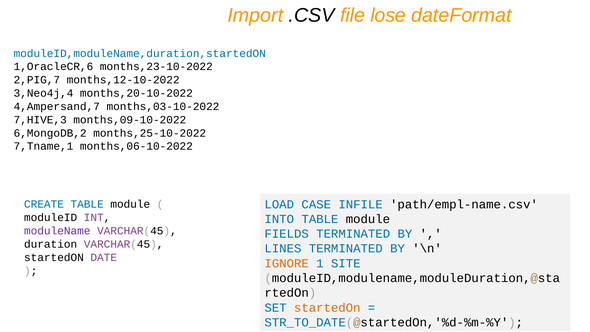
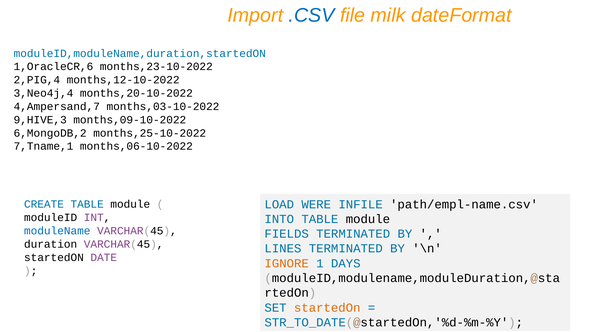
.CSV colour: black -> blue (312, 15)
lose: lose -> milk (388, 15)
2,PIG,7: 2,PIG,7 -> 2,PIG,4 (37, 80)
7,HIVE,3: 7,HIVE,3 -> 9,HIVE,3 (40, 120)
CASE: CASE -> WERE (316, 204)
moduleName colour: purple -> blue (57, 231)
SITE: SITE -> DAYS (346, 263)
